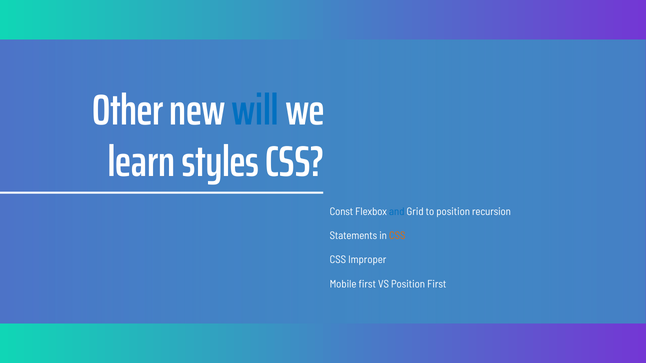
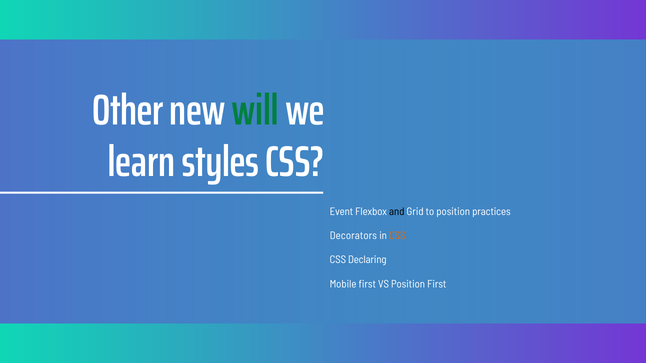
will colour: blue -> green (255, 111)
Const: Const -> Event (341, 212)
and colour: blue -> black (397, 212)
recursion: recursion -> practices (491, 212)
Statements: Statements -> Decorators (353, 236)
Improper: Improper -> Declaring (367, 260)
